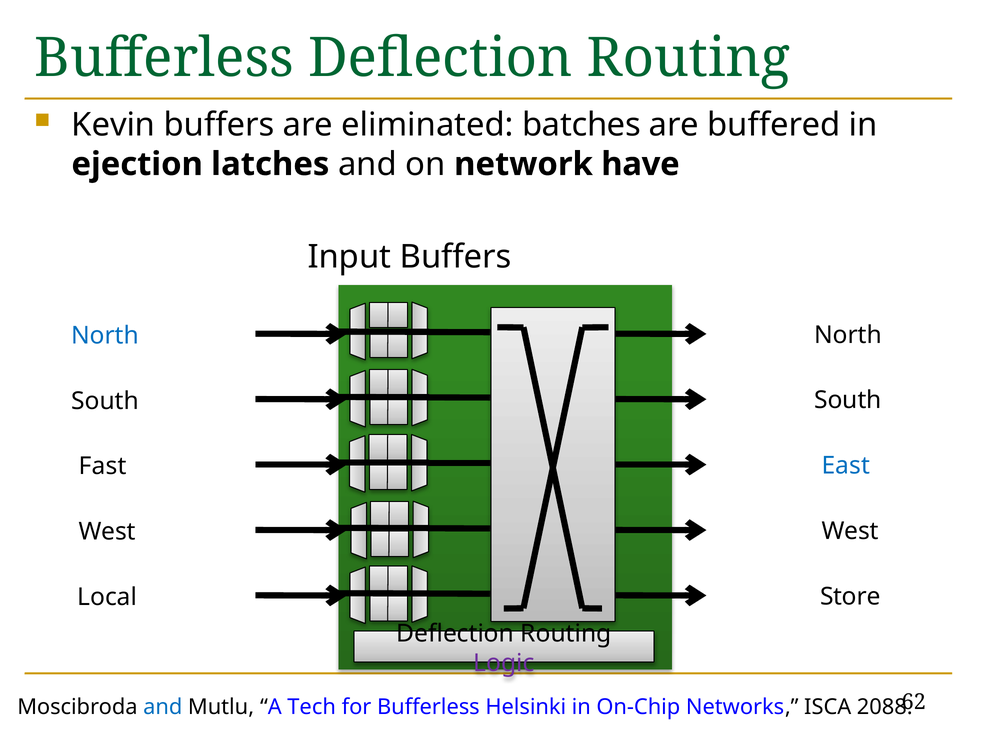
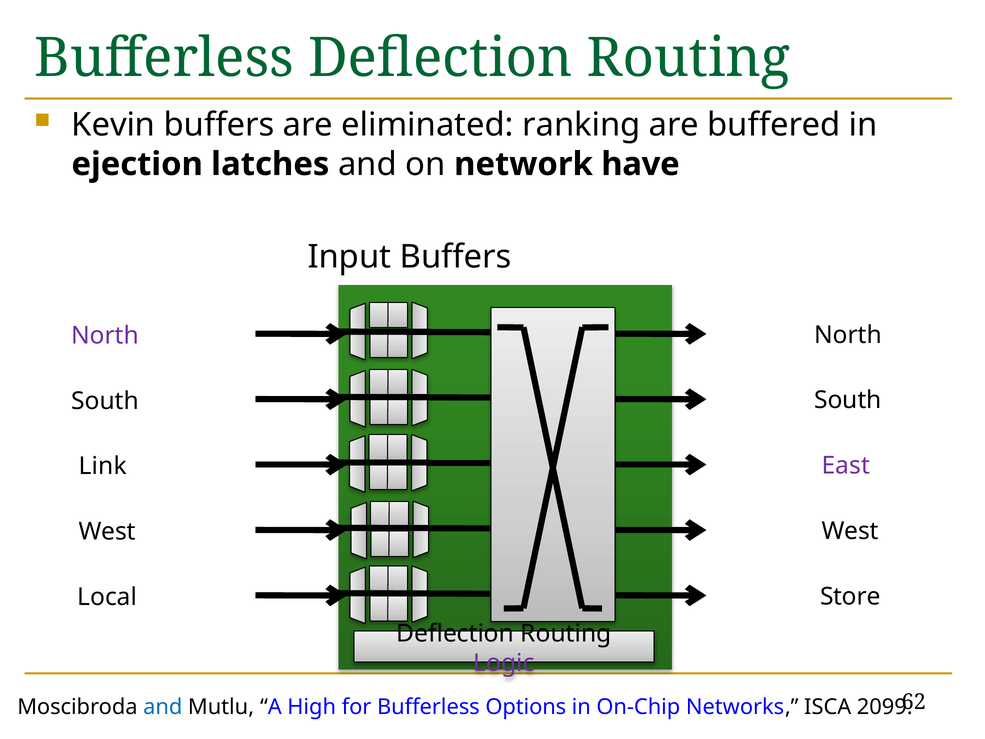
batches: batches -> ranking (581, 125)
North colour: blue -> purple (105, 335)
East colour: blue -> purple (846, 466)
Fast: Fast -> Link (103, 466)
Tech: Tech -> High (312, 707)
Helsinki: Helsinki -> Options (526, 707)
2088: 2088 -> 2099 (885, 707)
